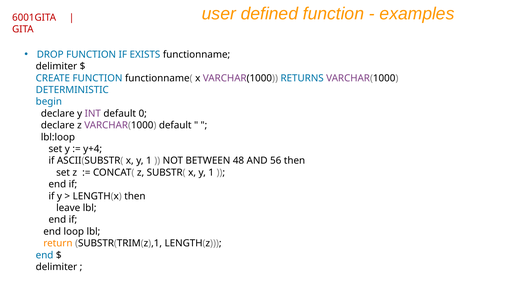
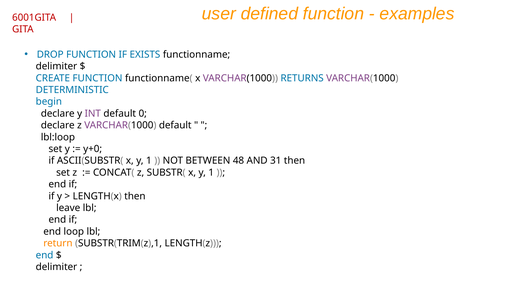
y+4: y+4 -> y+0 (93, 149)
56: 56 -> 31 (276, 161)
